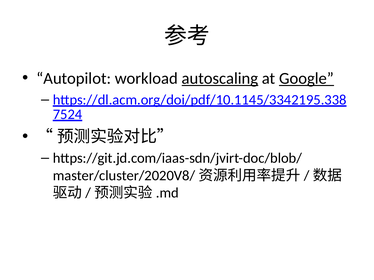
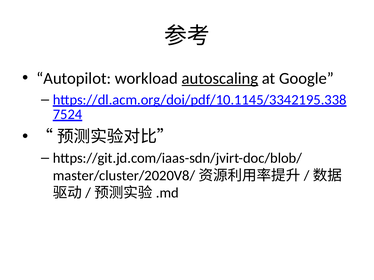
Google underline: present -> none (306, 78)
